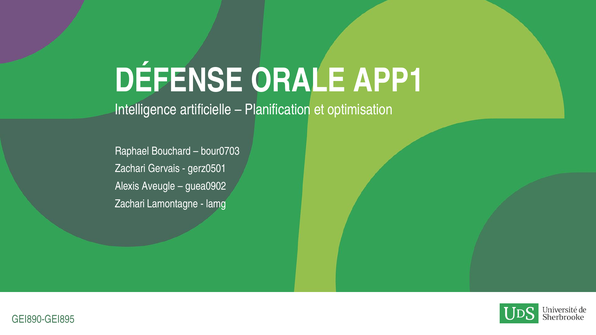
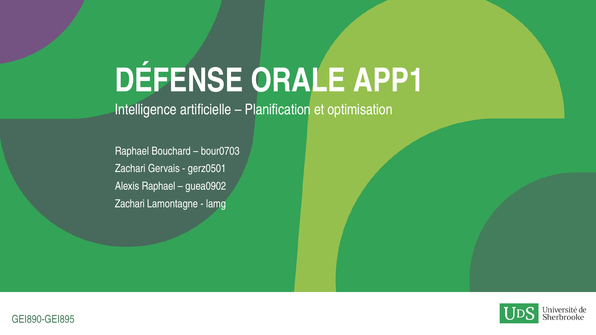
Alexis Aveugle: Aveugle -> Raphael (158, 186)
